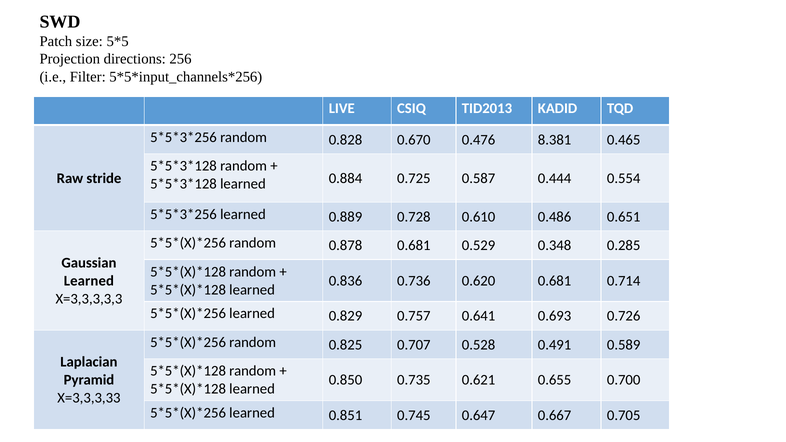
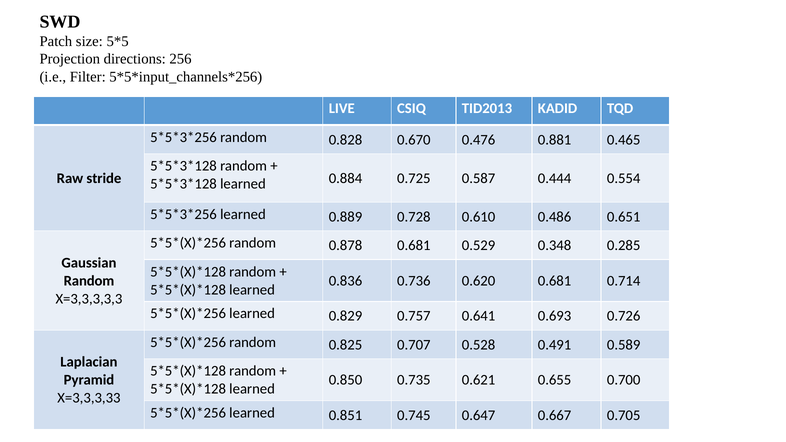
8.381: 8.381 -> 0.881 (555, 140)
Learned: Learned -> Random (89, 281)
